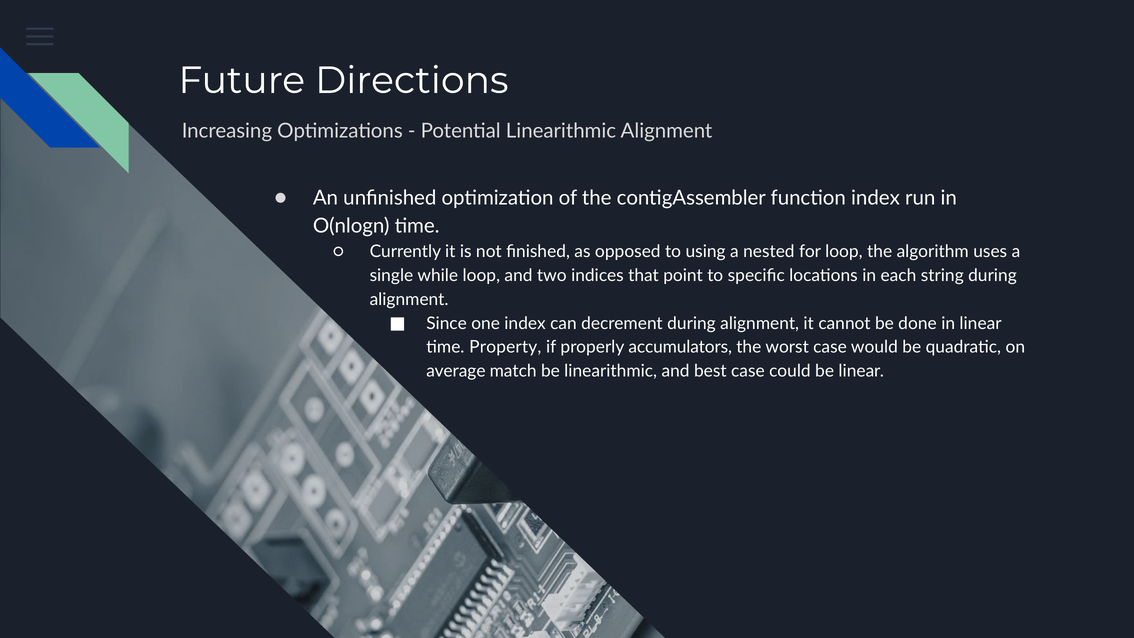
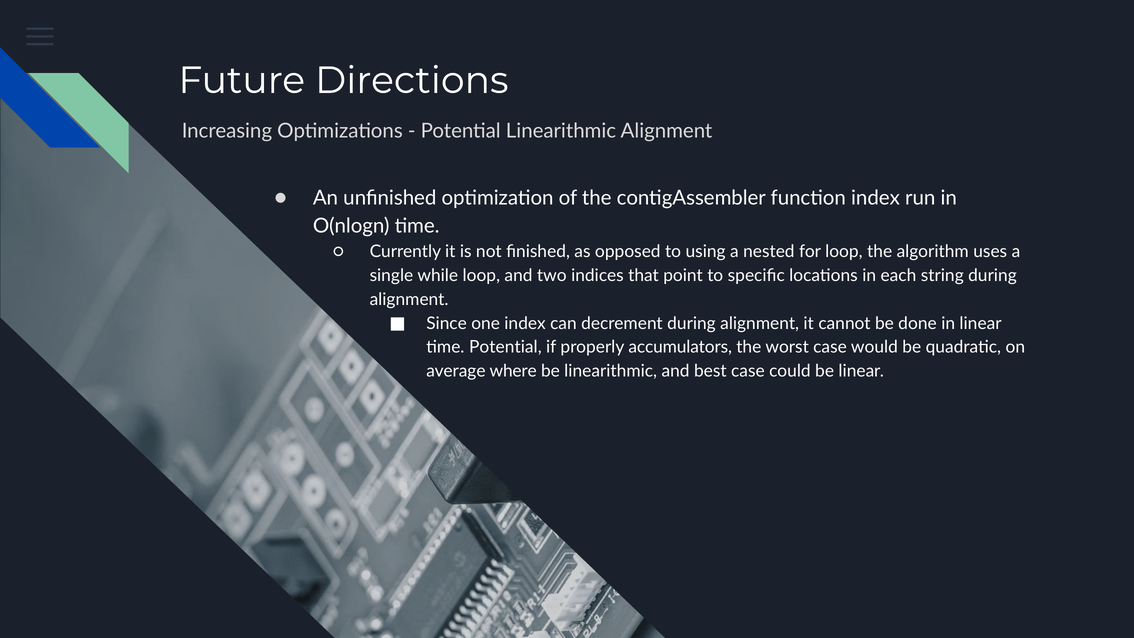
time Property: Property -> Potential (505, 347)
match: match -> where (513, 371)
